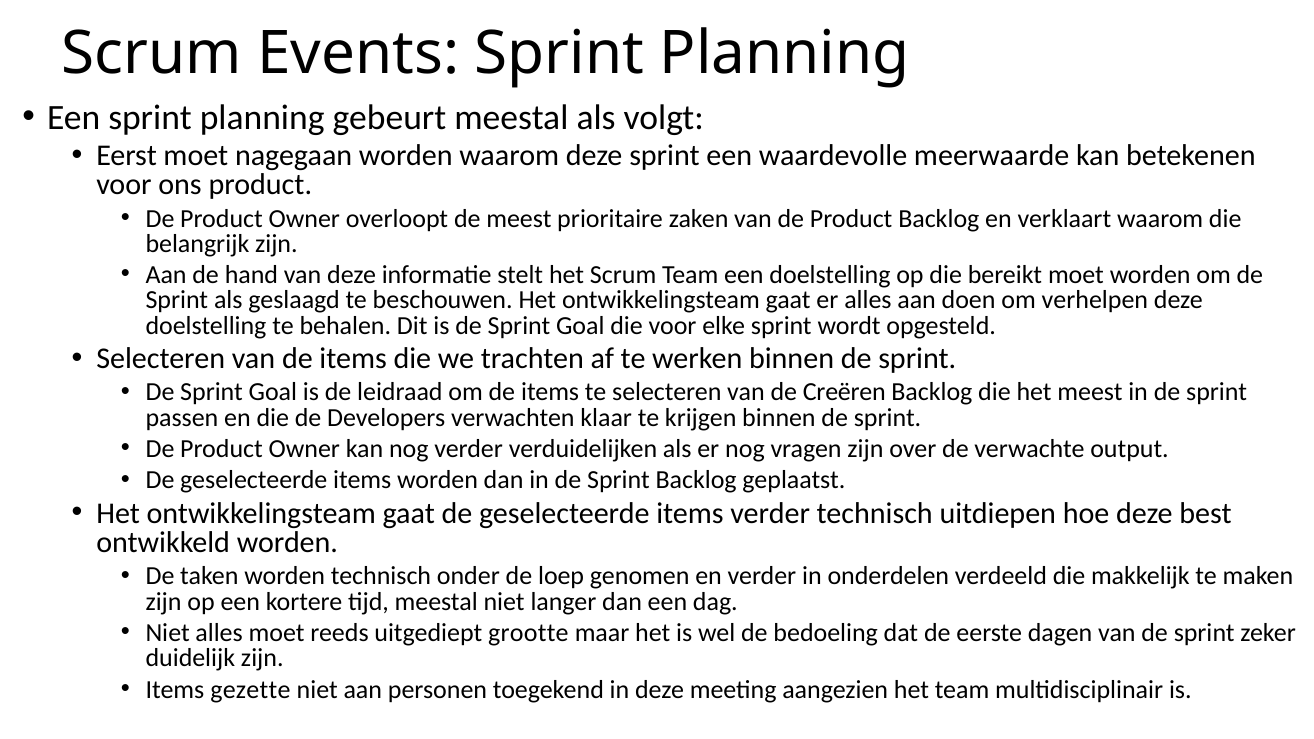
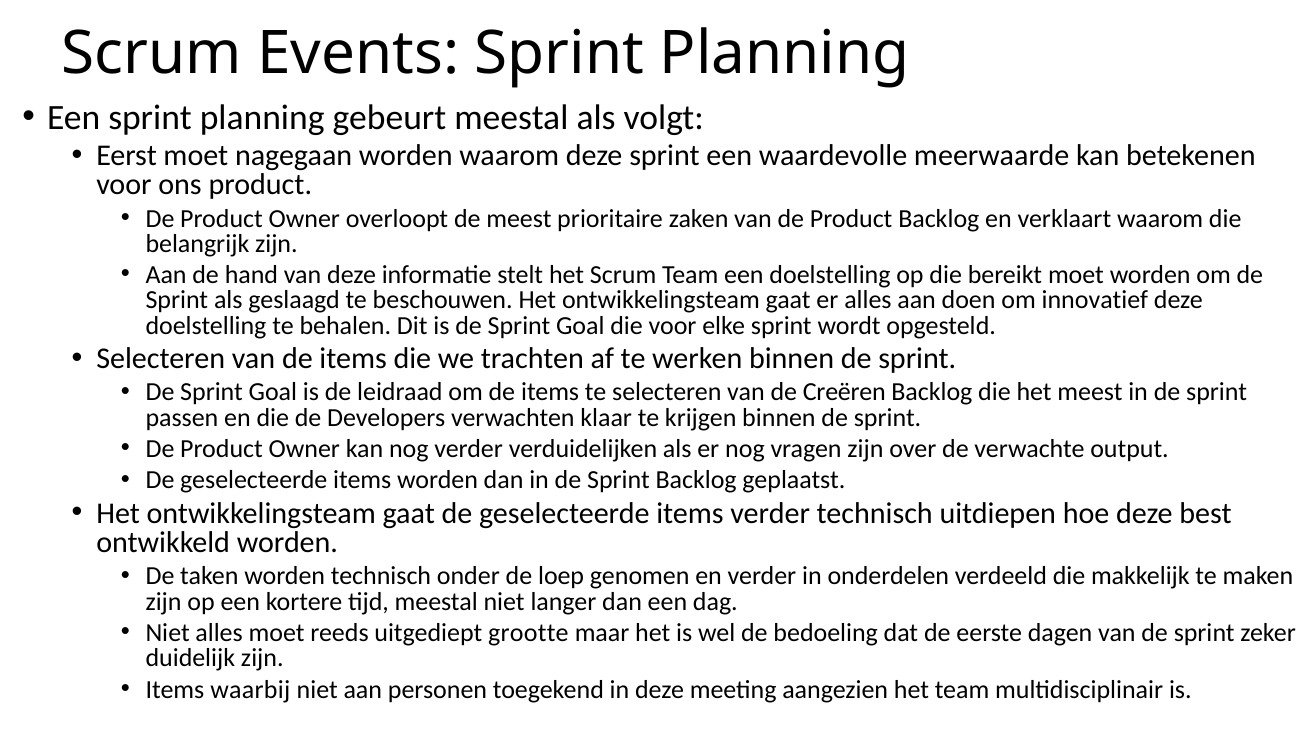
verhelpen: verhelpen -> innovatief (1095, 300)
gezette: gezette -> waarbij (250, 690)
